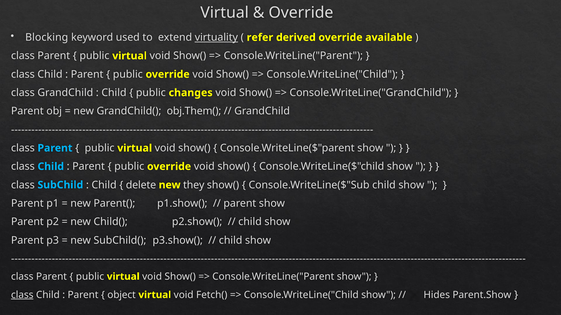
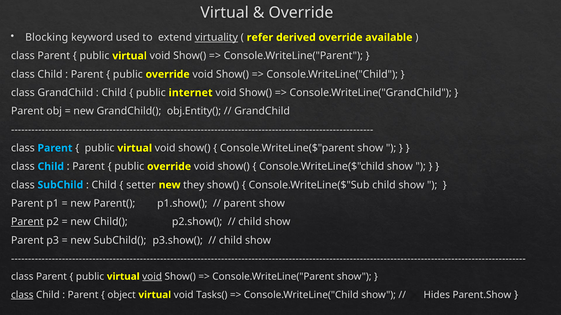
changes: changes -> internet (191, 93)
obj.Them(: obj.Them( -> obj.Entity( (194, 111)
delete: delete -> setter (141, 185)
Parent underline: none -> present (27, 222)
void underline: none -> present (152, 277)
Fetch(: Fetch( -> Tasks( (212, 295)
